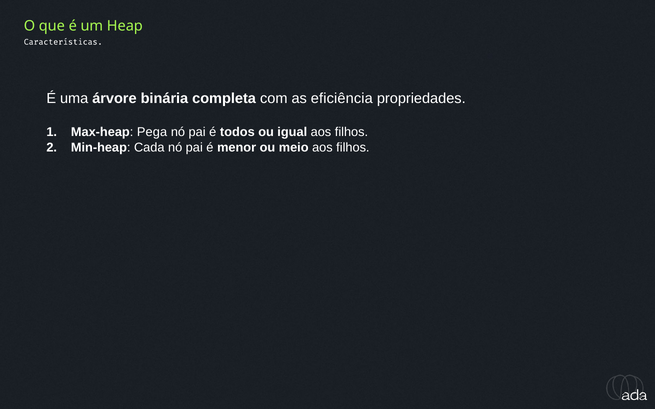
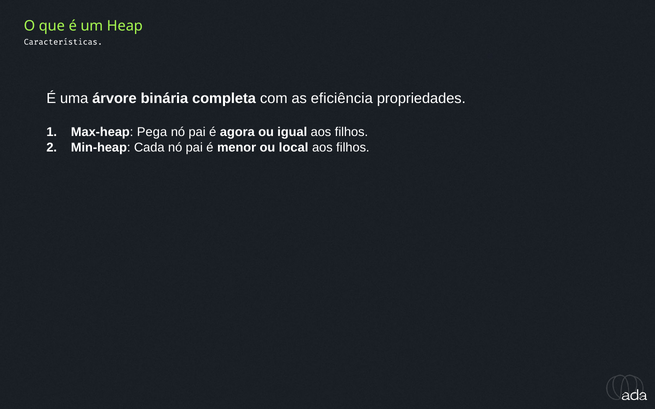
todos: todos -> agora (237, 132)
meio: meio -> local (294, 148)
